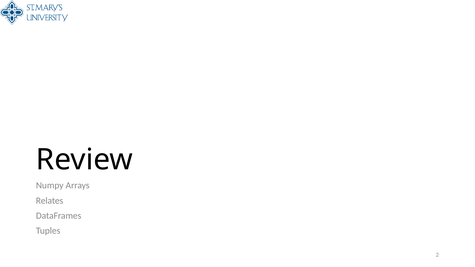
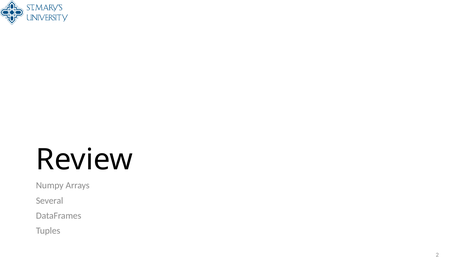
Relates: Relates -> Several (50, 201)
